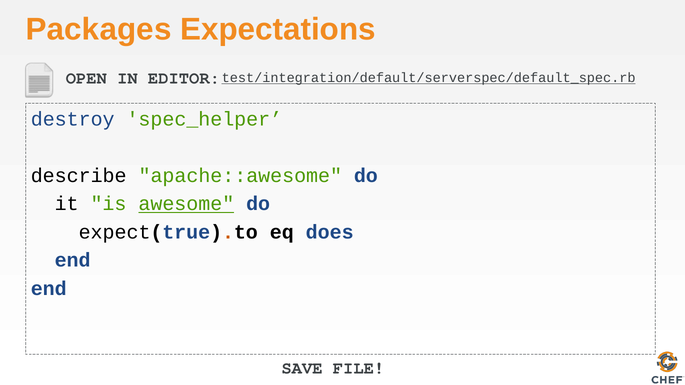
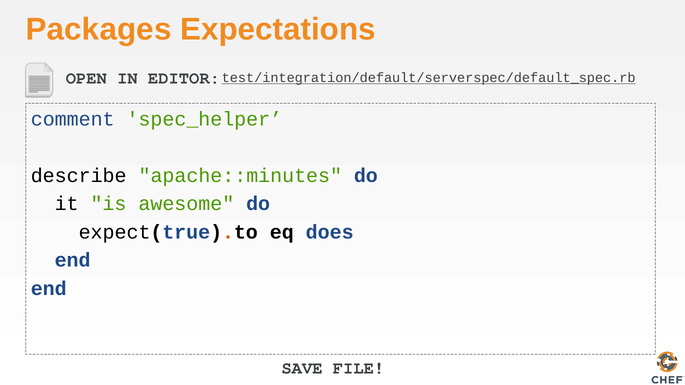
destroy: destroy -> comment (73, 119)
apache::awesome: apache::awesome -> apache::minutes (240, 176)
awesome underline: present -> none (186, 204)
